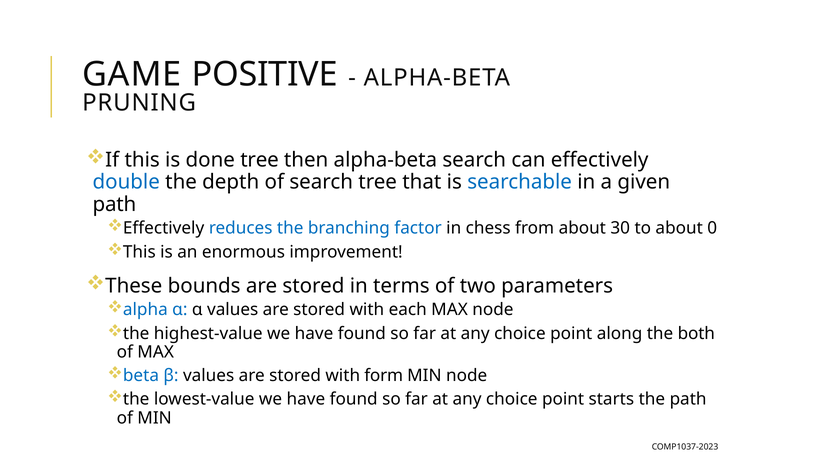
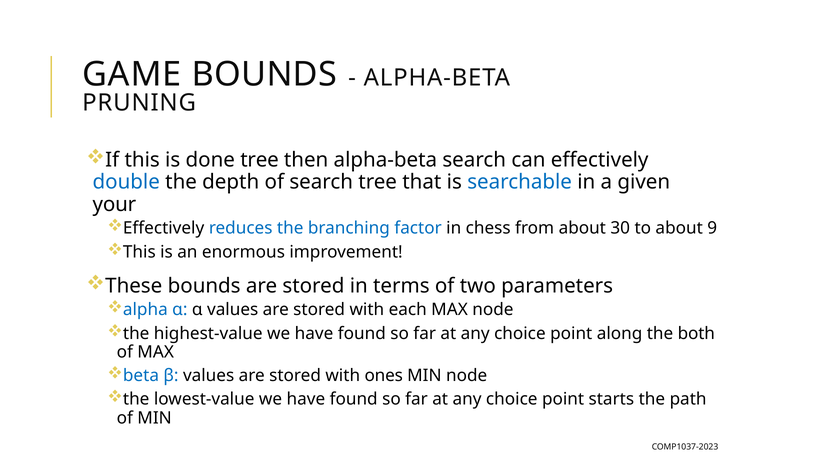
GAME POSITIVE: POSITIVE -> BOUNDS (264, 75)
path: path -> your (114, 204)
0: 0 -> 9 (712, 228)
form: form -> ones (384, 375)
